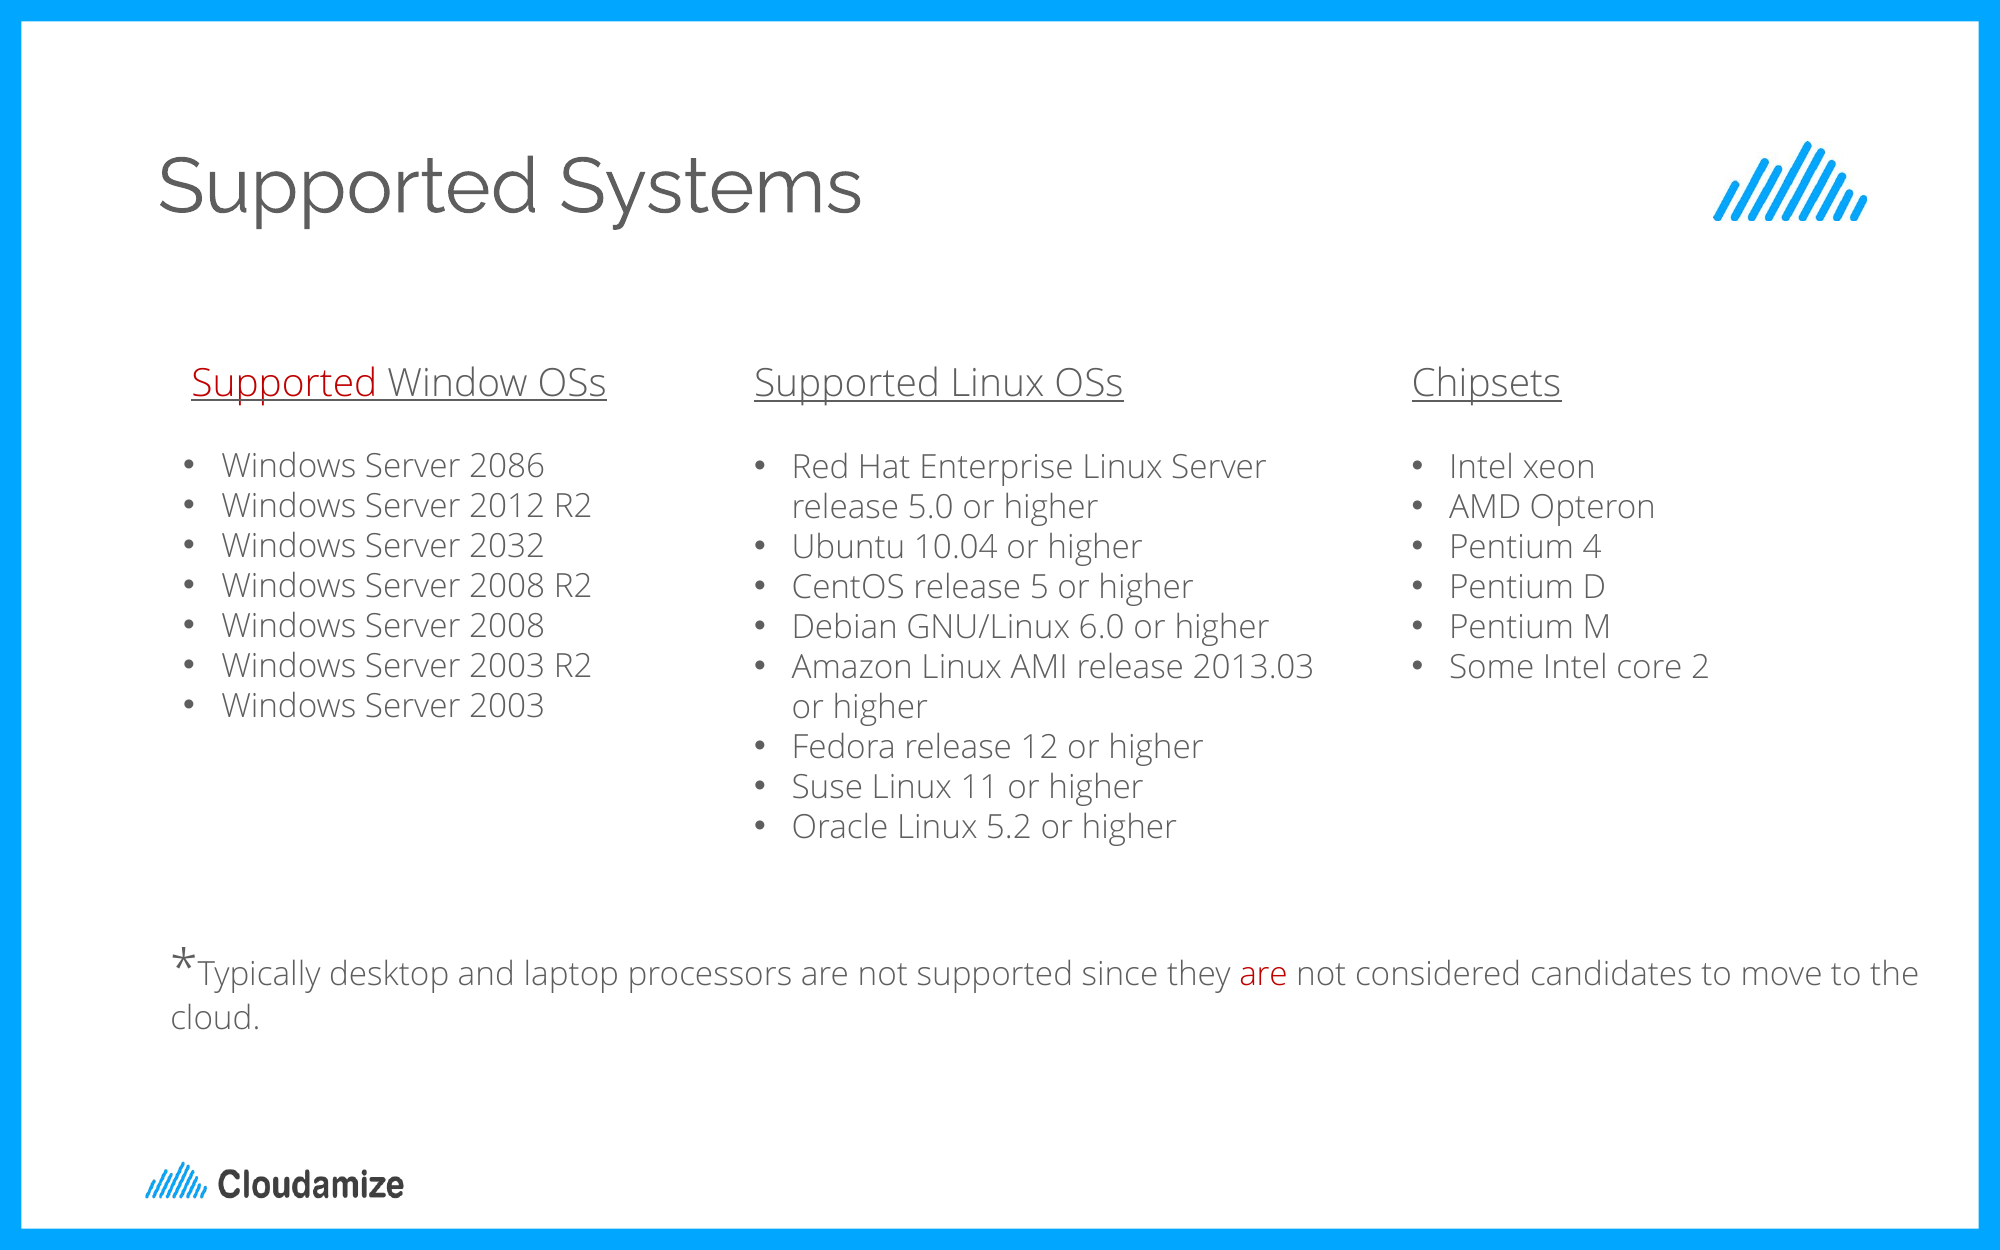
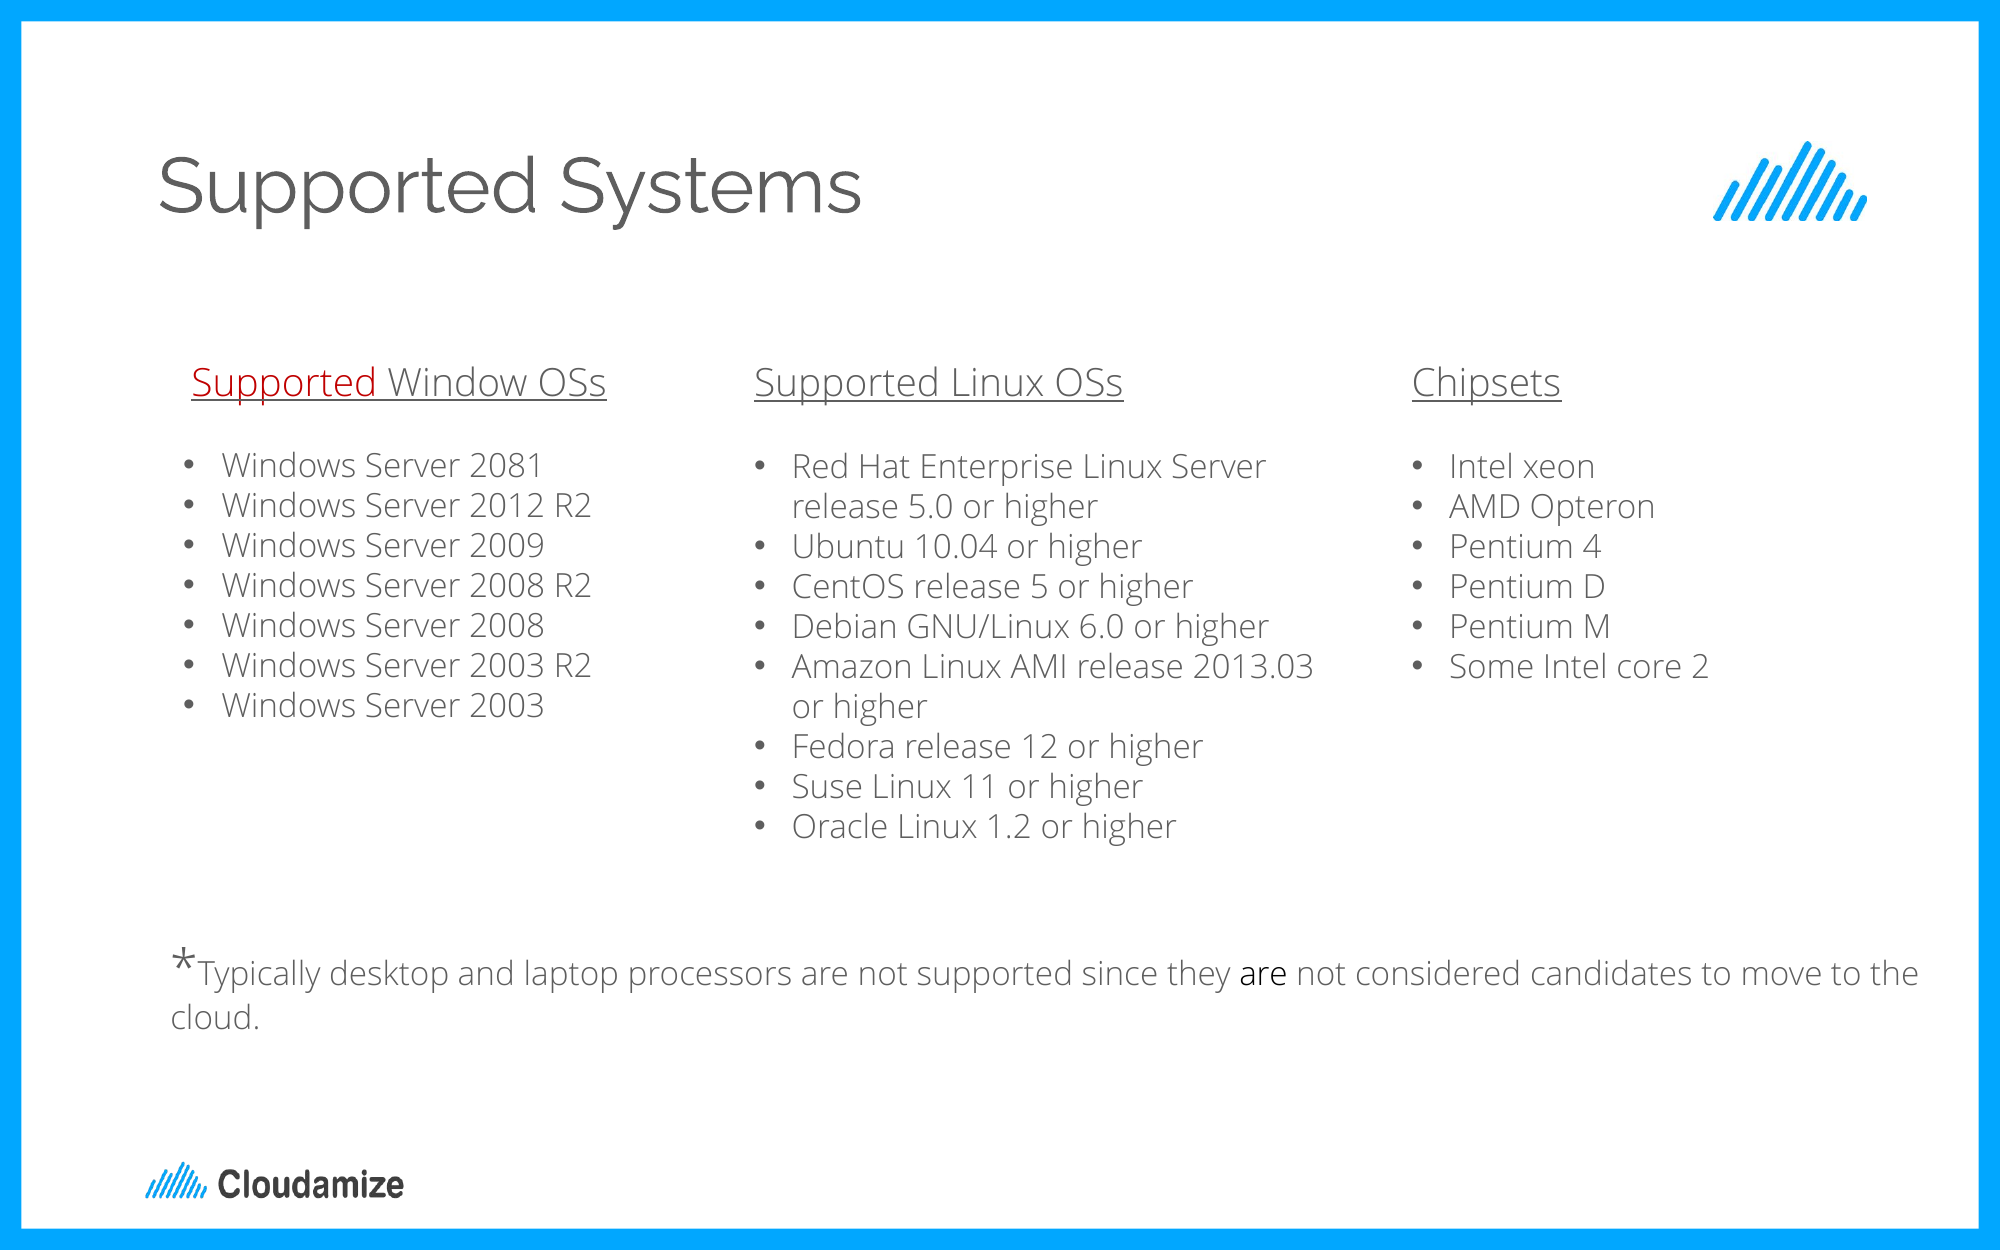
2086: 2086 -> 2081 (507, 466)
2032: 2032 -> 2009 (507, 546)
5.2: 5.2 -> 1.2 (1009, 827)
are colour: red -> black (1264, 975)
